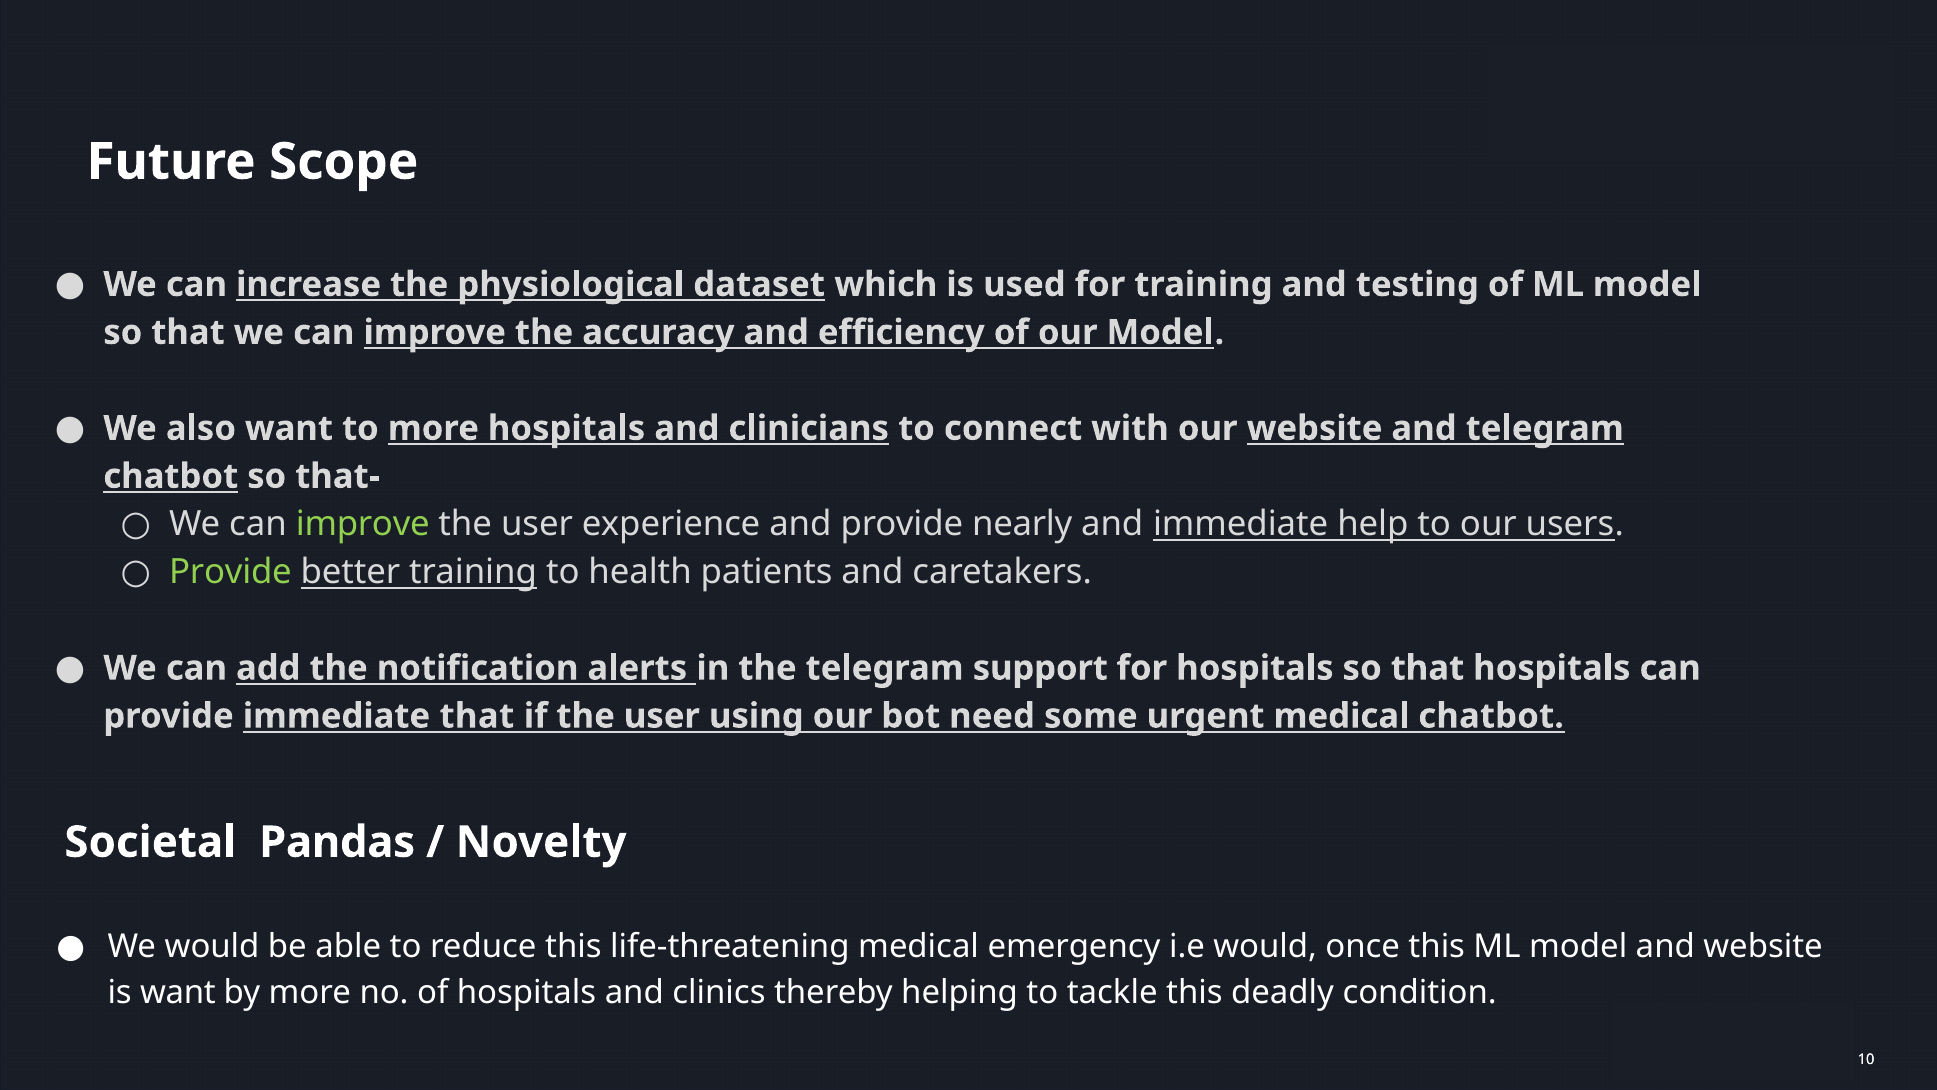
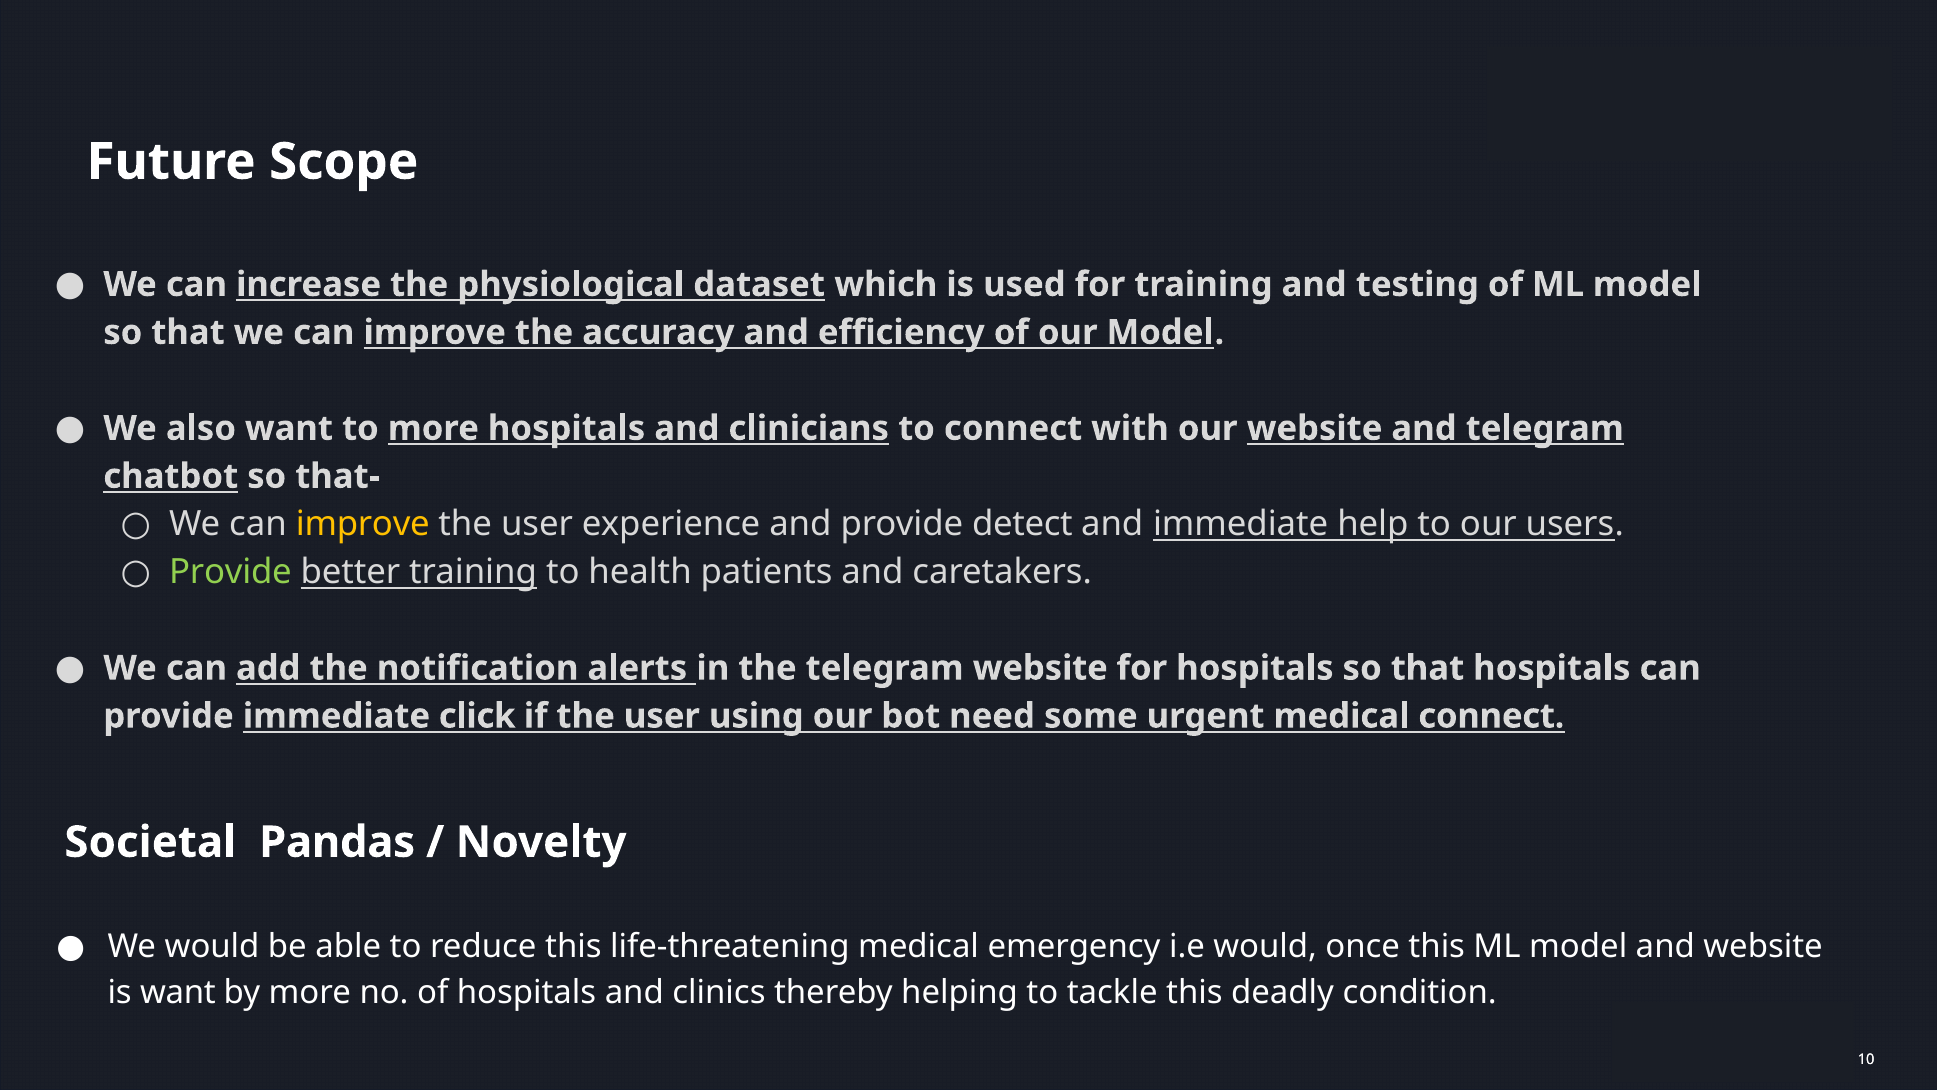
improve colour: light green -> yellow (363, 524)
nearly: nearly -> detect (1022, 524)
telegram support: support -> website (1040, 668)
immediate that: that -> click (477, 716)
medical chatbot: chatbot -> connect (1491, 716)
